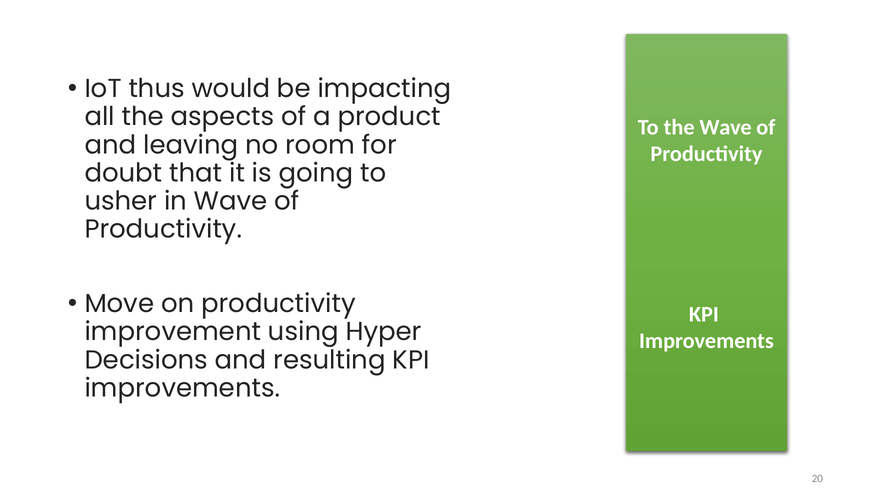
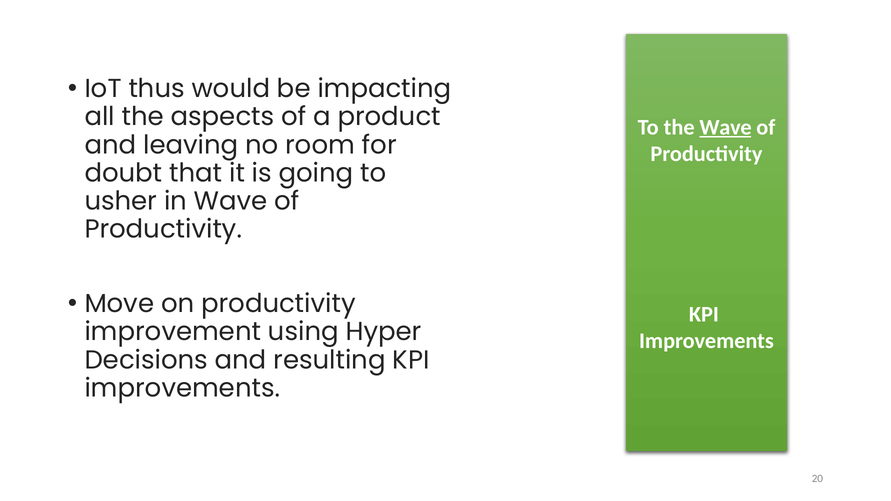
Wave underline: none -> present (726, 127)
